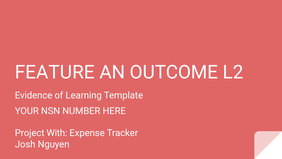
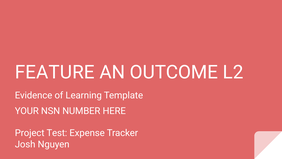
With: With -> Test (57, 133)
